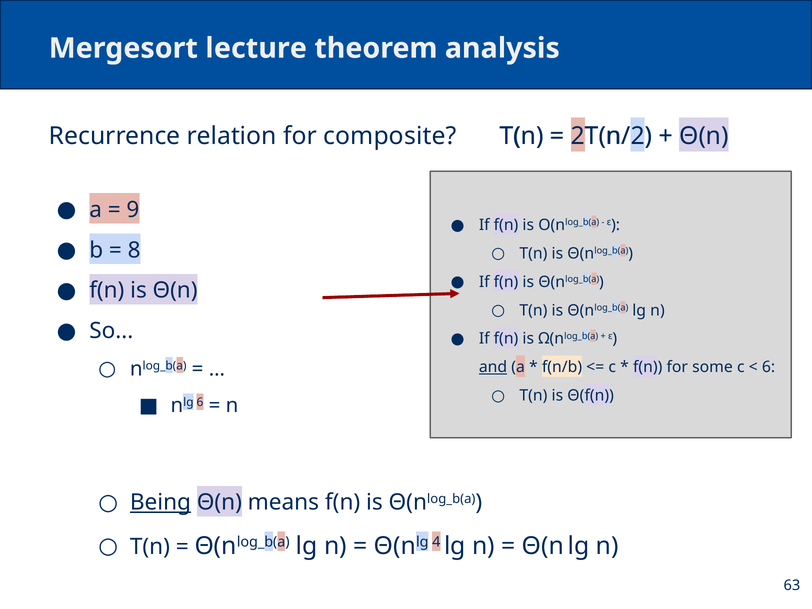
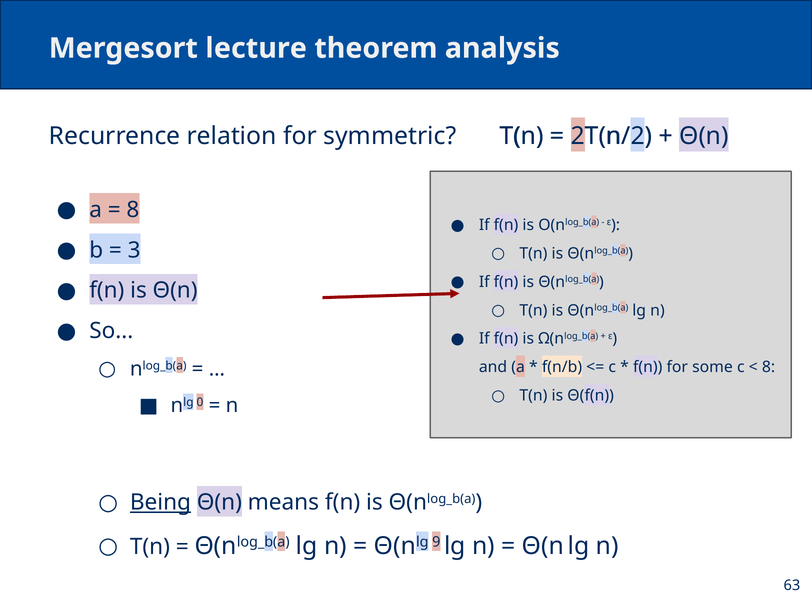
composite: composite -> symmetric (390, 136)
9: 9 -> 8 (133, 210)
8: 8 -> 3 (134, 250)
and underline: present -> none (493, 367)
6: 6 -> 8 (769, 367)
nlg 6: 6 -> 0 (200, 403)
4: 4 -> 9 (436, 542)
